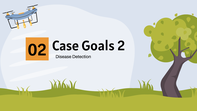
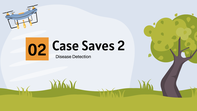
Goals: Goals -> Saves (98, 46)
